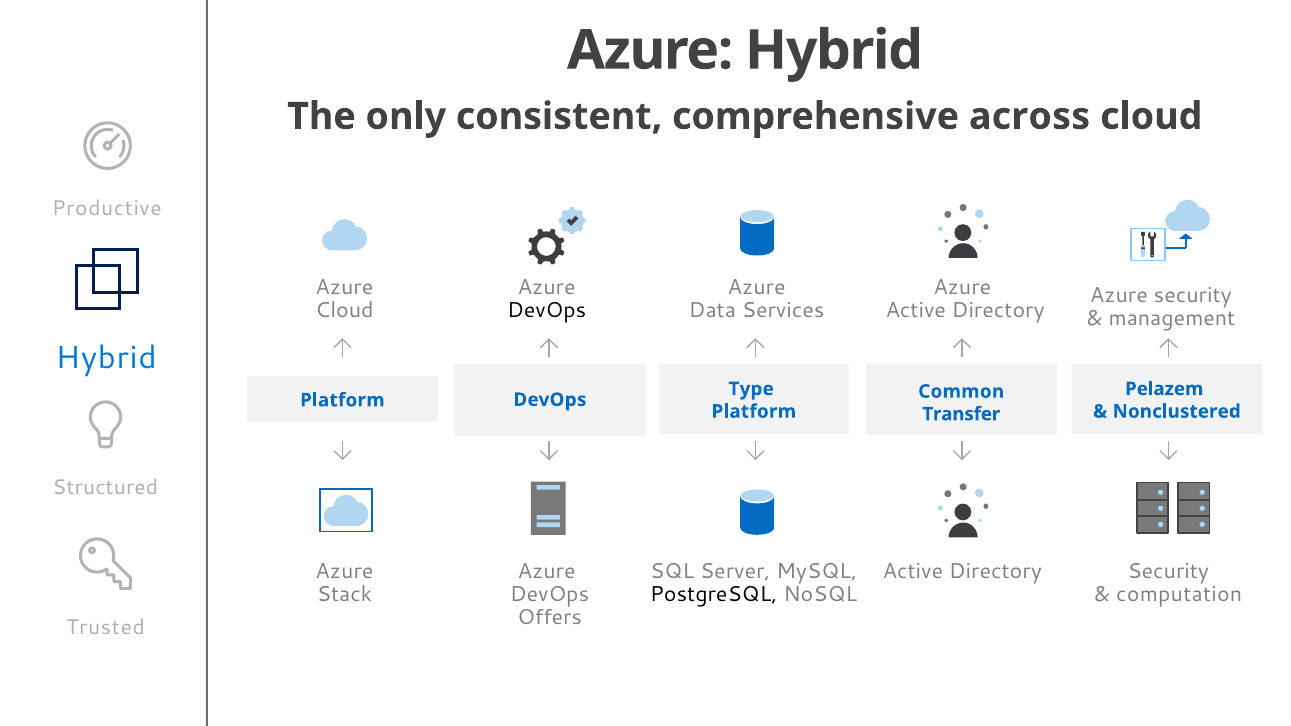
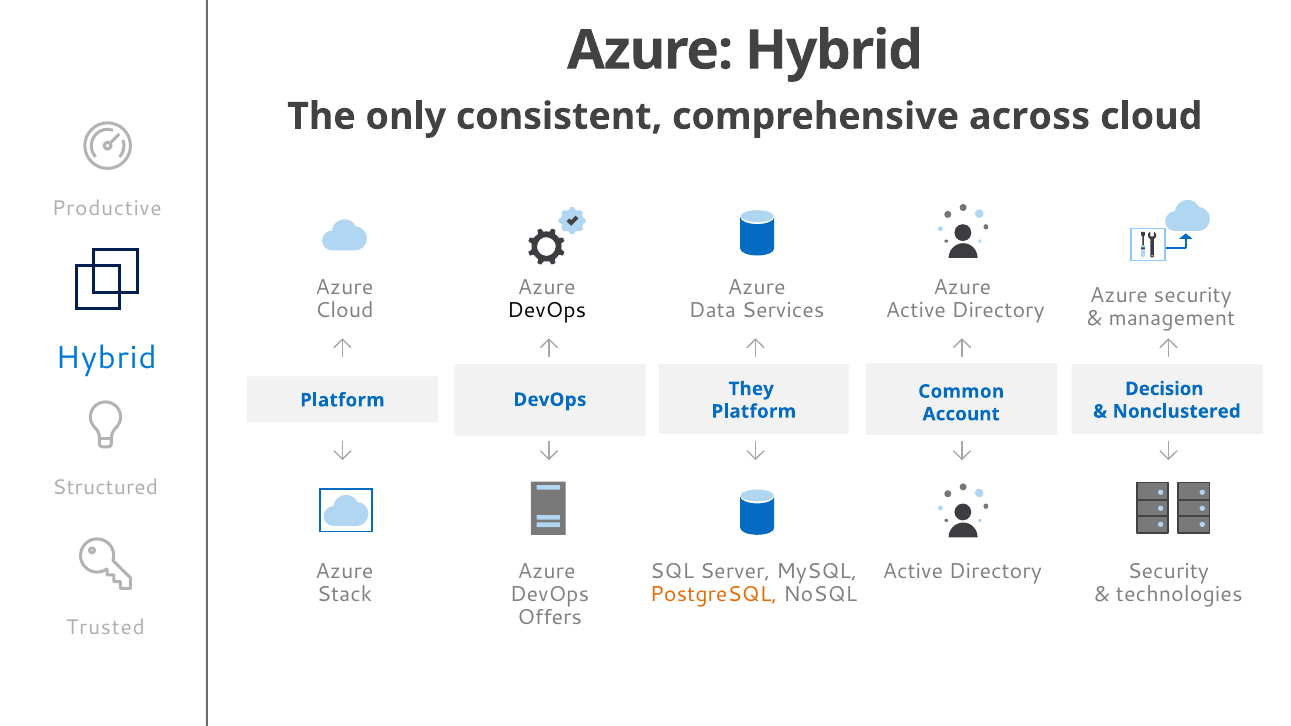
Type: Type -> They (751, 389)
Pelazem: Pelazem -> Decision (1164, 389)
Transfer: Transfer -> Account (961, 414)
PostgreSQL colour: black -> orange (714, 595)
computation: computation -> technologies (1179, 595)
